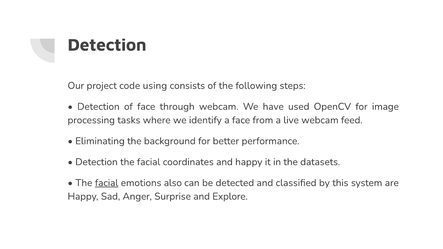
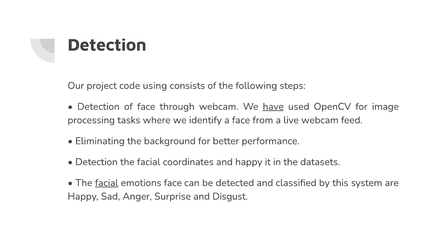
have underline: none -> present (273, 107)
emotions also: also -> face (173, 183)
Explore: Explore -> Disgust (230, 197)
